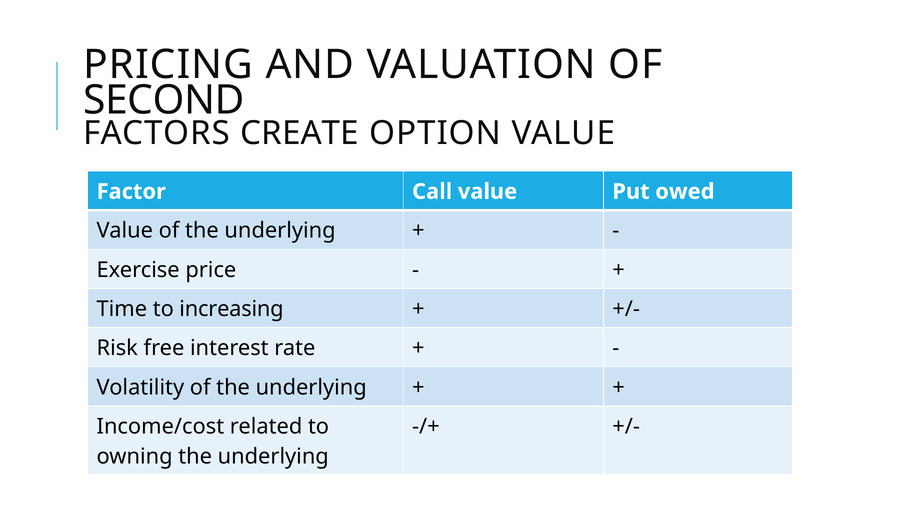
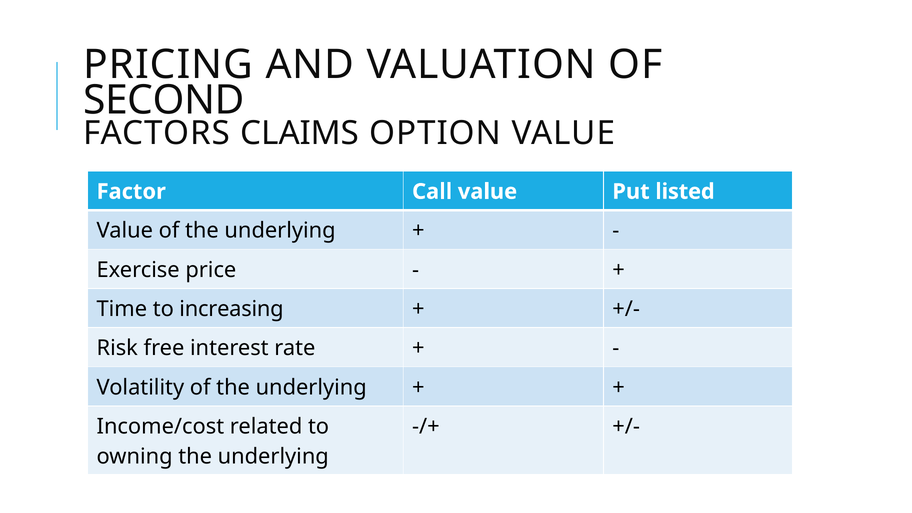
CREATE: CREATE -> CLAIMS (300, 133)
owed: owed -> listed (685, 192)
